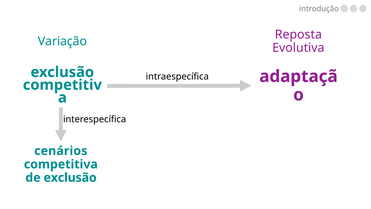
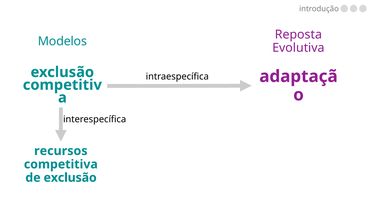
Variação: Variação -> Modelos (62, 41)
cenários: cenários -> recursos (61, 151)
